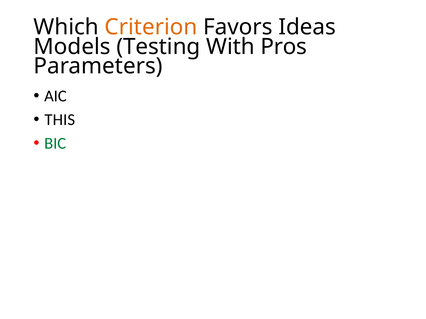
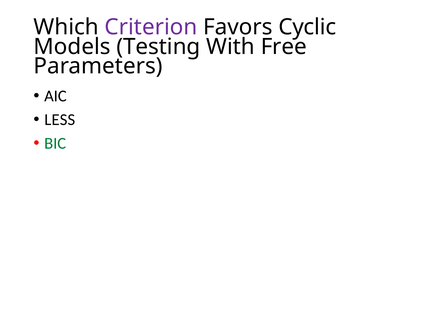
Criterion colour: orange -> purple (151, 27)
Ideas: Ideas -> Cyclic (307, 27)
Pros: Pros -> Free (284, 47)
THIS: THIS -> LESS (60, 120)
